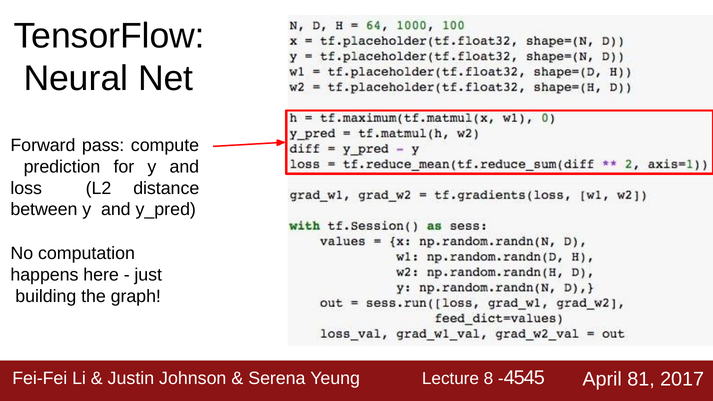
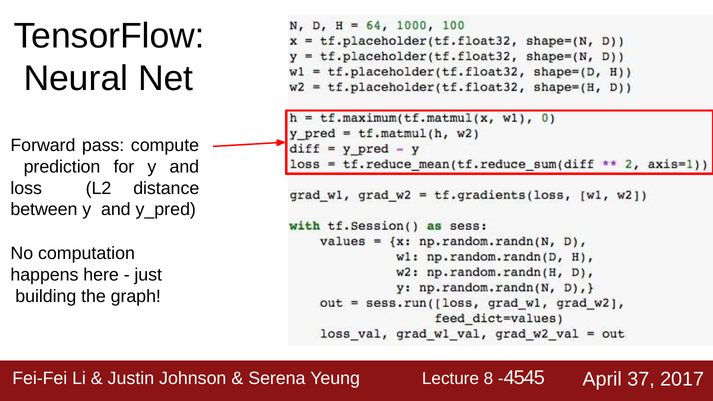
81: 81 -> 37 (641, 379)
